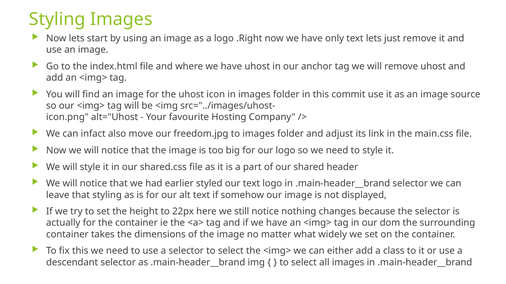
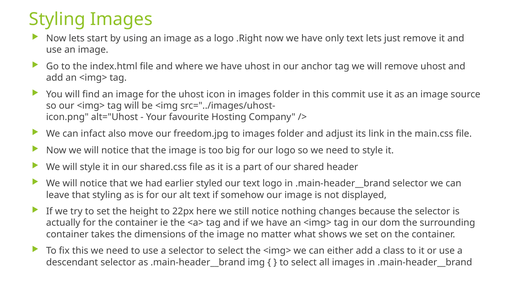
widely: widely -> shows (333, 235)
